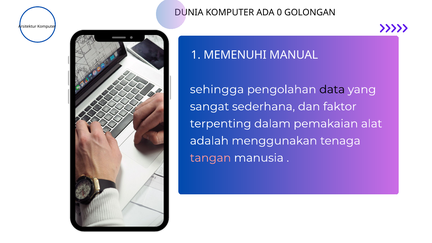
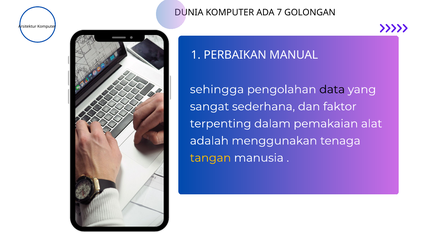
0: 0 -> 7 (279, 12)
MEMENUHI: MEMENUHI -> PERBAIKAN (235, 55)
tangan colour: pink -> yellow (211, 158)
